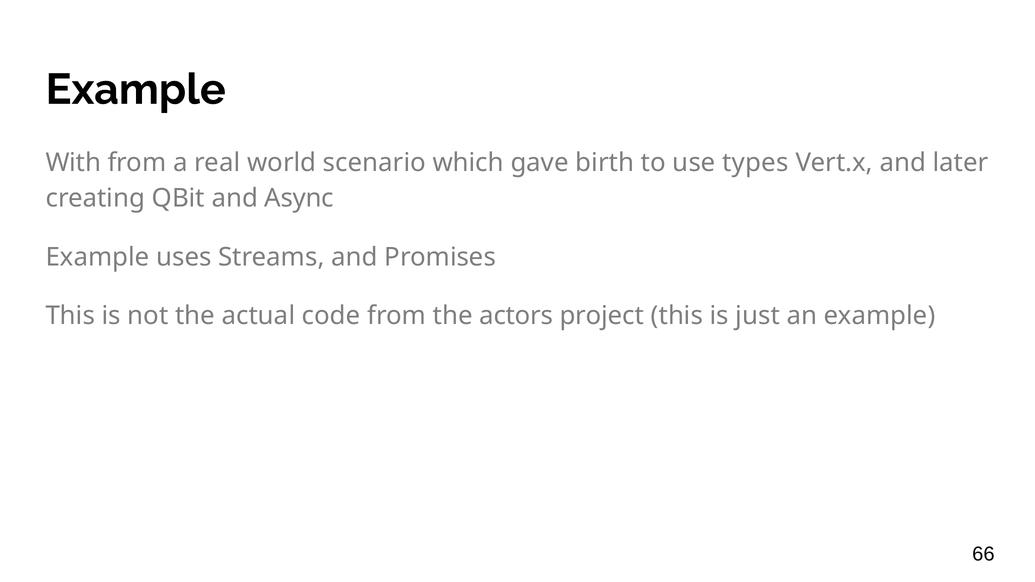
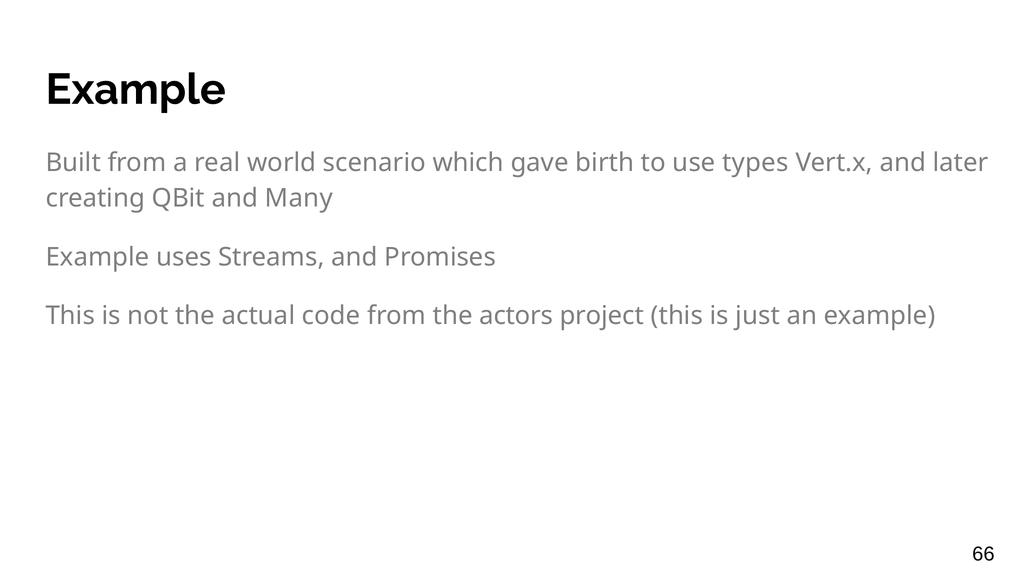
With: With -> Built (73, 163)
Async: Async -> Many (299, 198)
